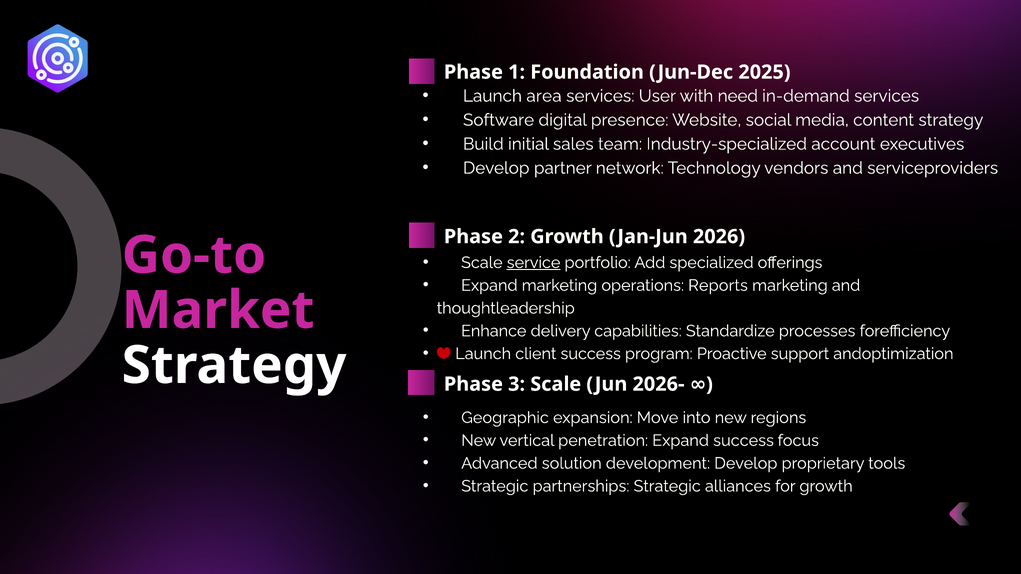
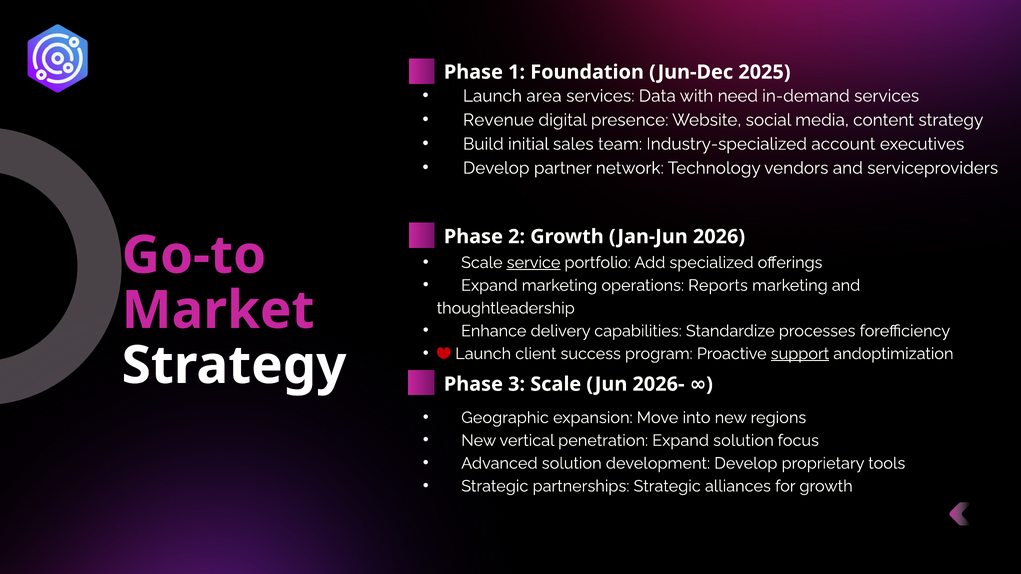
User: User -> Data (657, 96)
Software: Software -> Revenue (499, 120)
support underline: none -> present (800, 354)
Expand success: success -> solution (743, 441)
